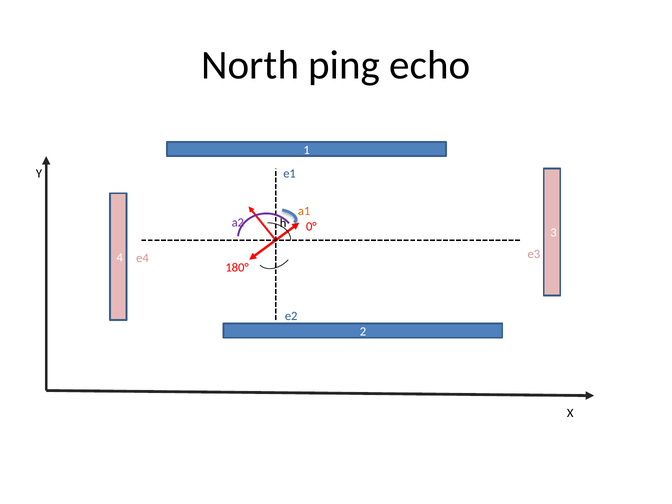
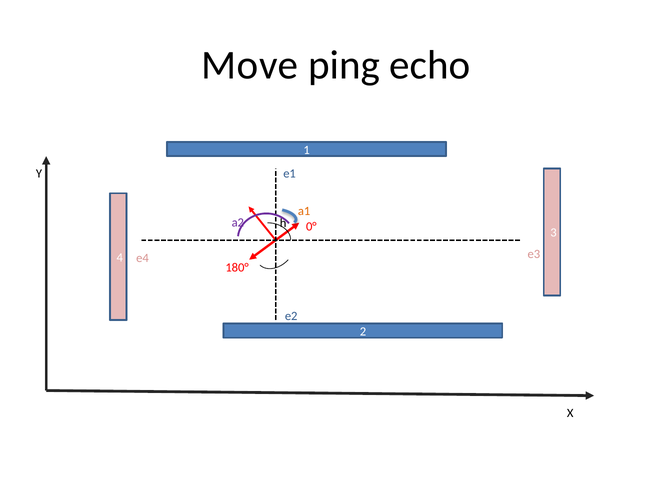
North: North -> Move (250, 65)
